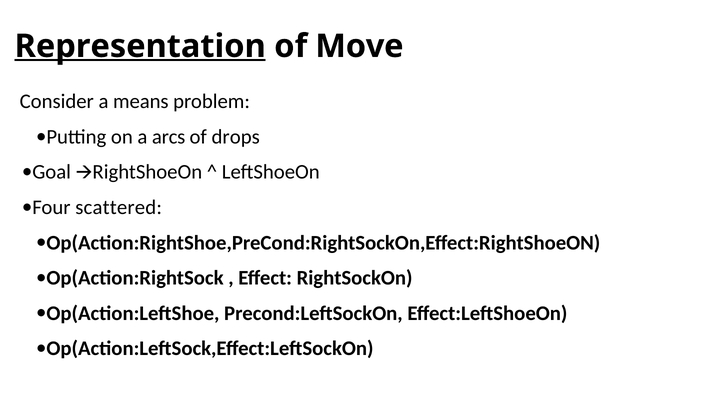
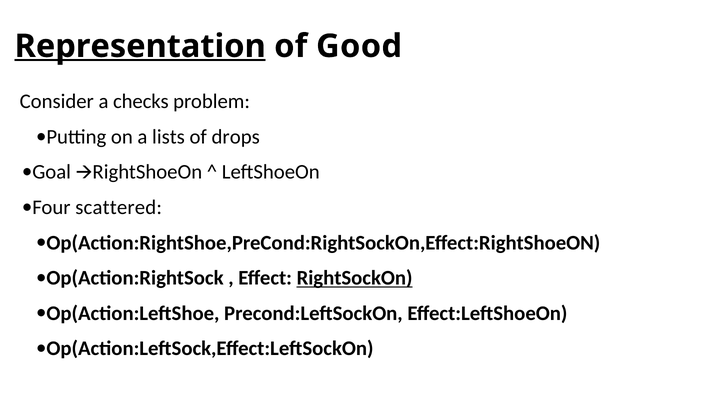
Move: Move -> Good (359, 46)
means: means -> checks (141, 102)
arcs: arcs -> lists (168, 137)
RightSockOn underline: none -> present (355, 278)
